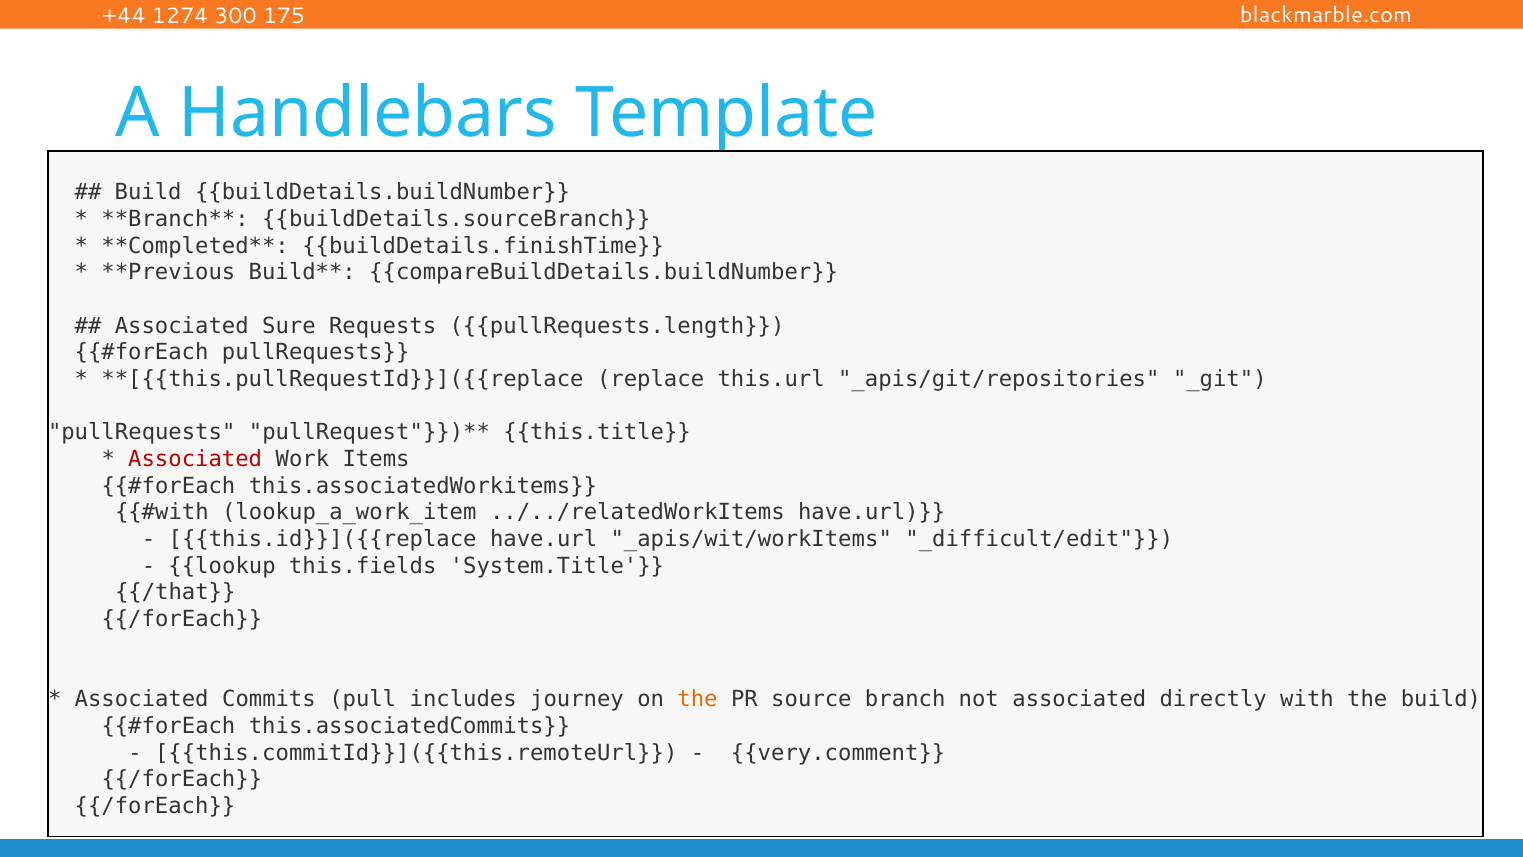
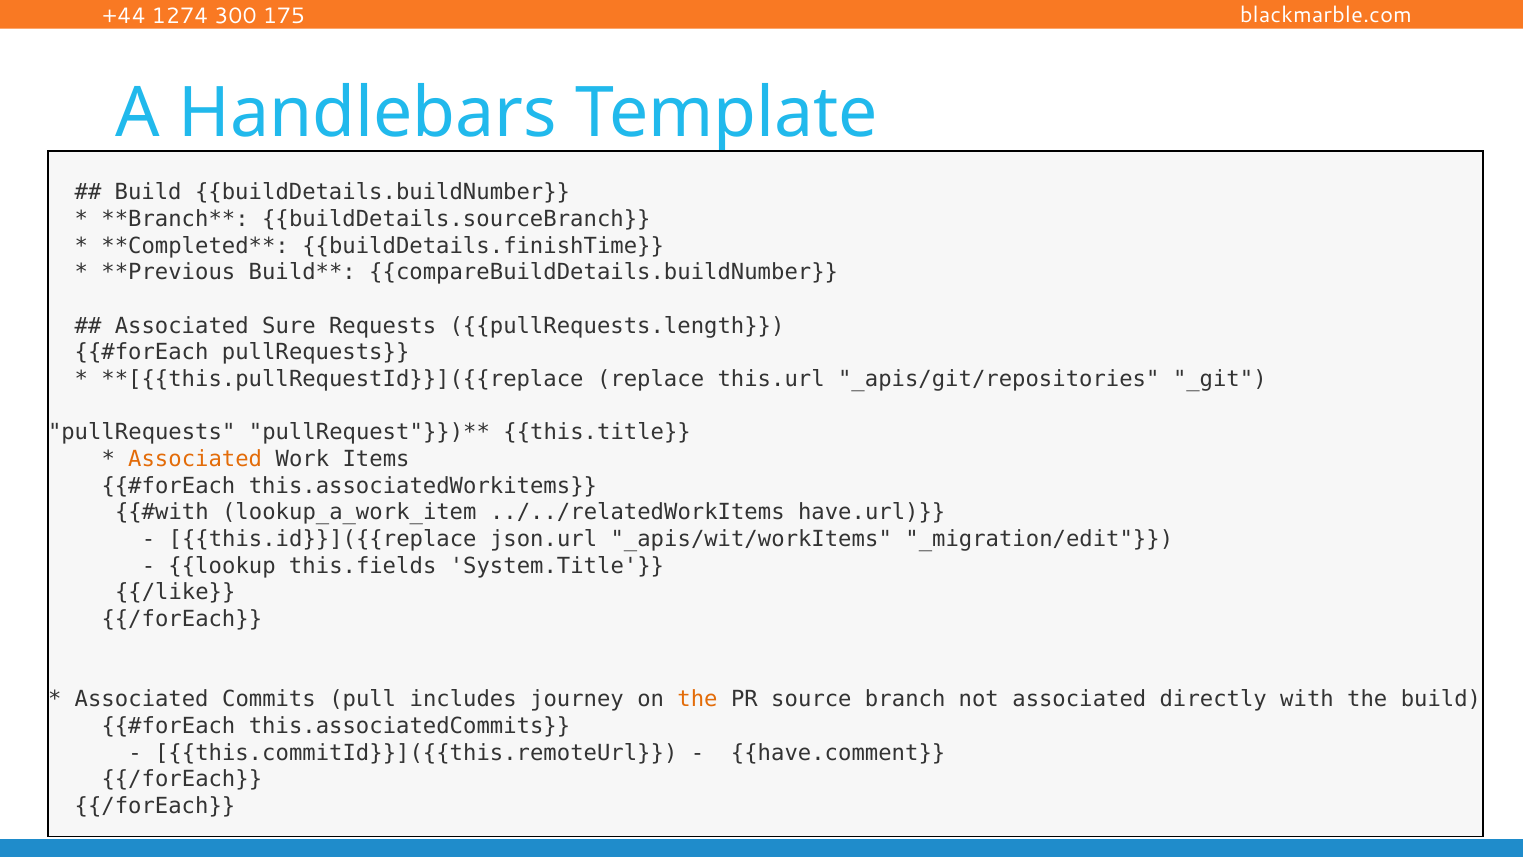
Associated colour: red -> orange (195, 459)
this.id}}]({{replace have.url: have.url -> json.url (544, 539)
_difficult/edit: _difficult/edit -> _migration/edit (1039, 539)
/that: /that -> /like (175, 592)
very.comment: very.comment -> have.comment (838, 752)
